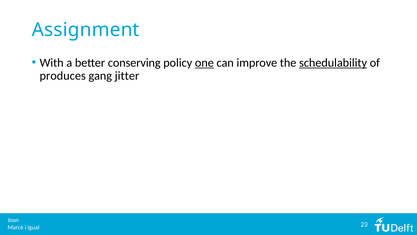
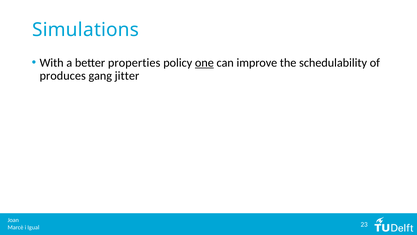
Assignment: Assignment -> Simulations (86, 30)
conserving: conserving -> properties (134, 63)
schedulability underline: present -> none (333, 63)
